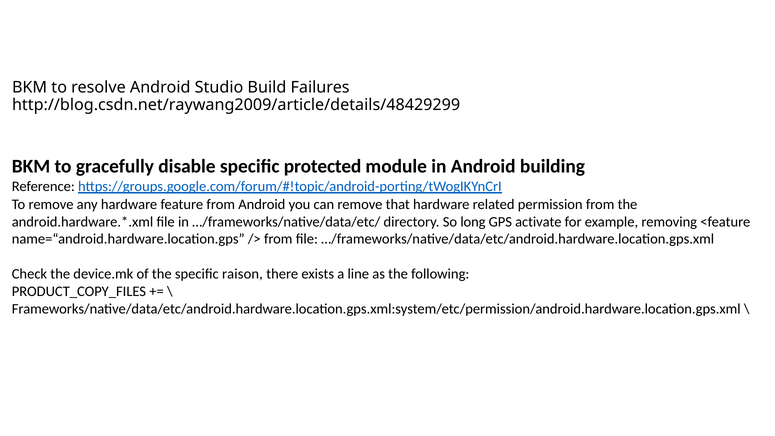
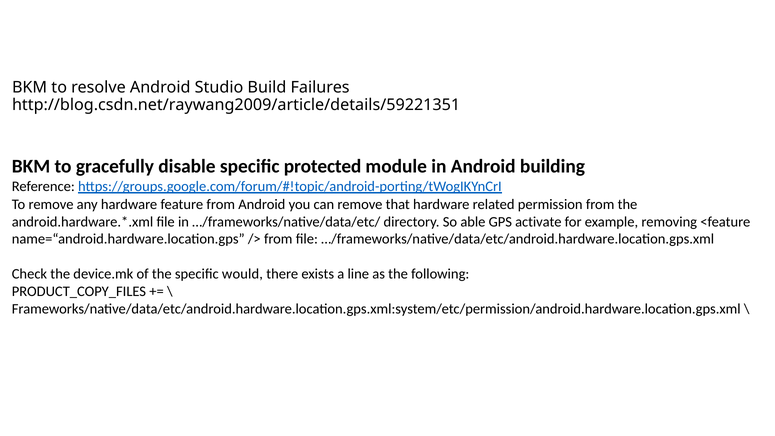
http://blog.csdn.net/raywang2009/article/details/48429299: http://blog.csdn.net/raywang2009/article/details/48429299 -> http://blog.csdn.net/raywang2009/article/details/59221351 (236, 105)
long: long -> able (473, 222)
raison: raison -> would (242, 274)
